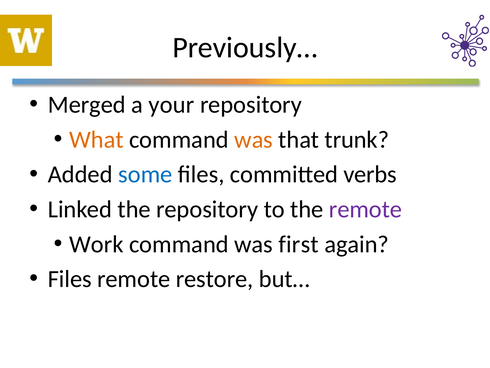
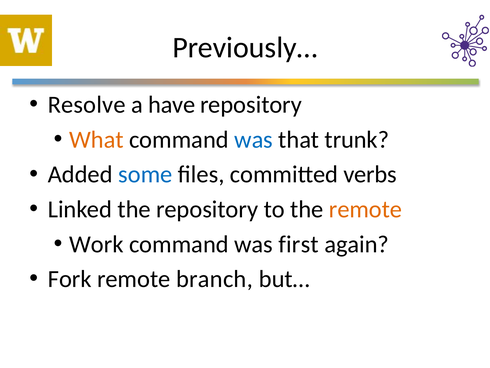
Merged: Merged -> Resolve (87, 105)
your: your -> have (172, 105)
was colour: orange -> blue (254, 139)
remote colour: purple -> orange (365, 209)
Files: Files -> Fork (70, 279)
restore: restore -> branch (214, 279)
